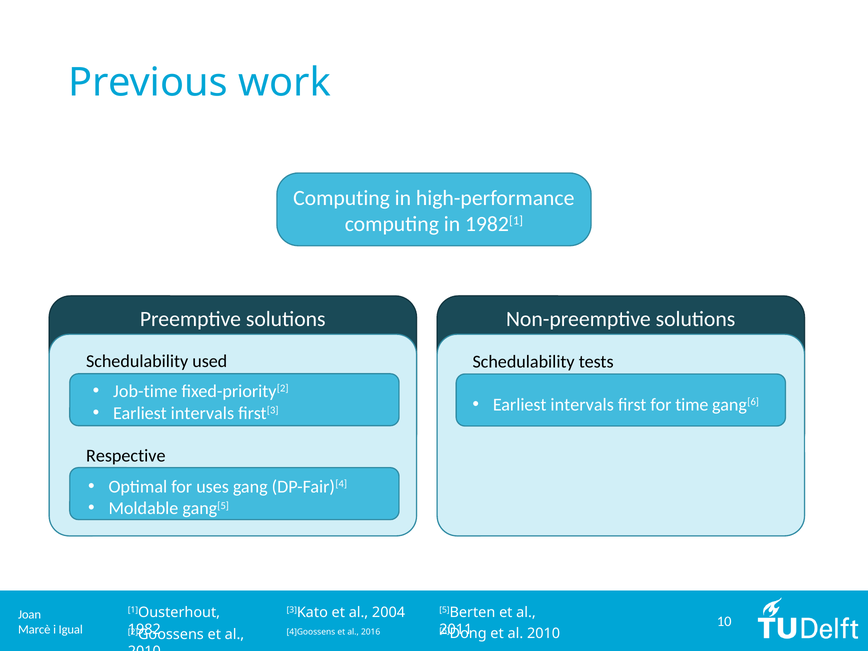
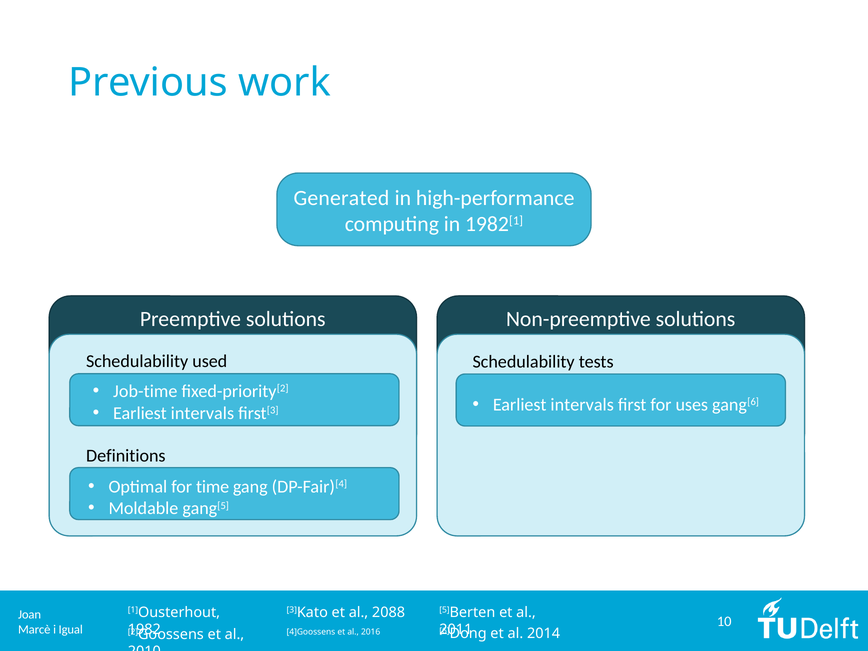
Computing: Computing -> Generated (341, 198)
time: time -> uses (692, 405)
Respective: Respective -> Definitions (126, 456)
uses: uses -> time (213, 487)
2004: 2004 -> 2088 (389, 612)
2010: 2010 -> 2014 (544, 633)
